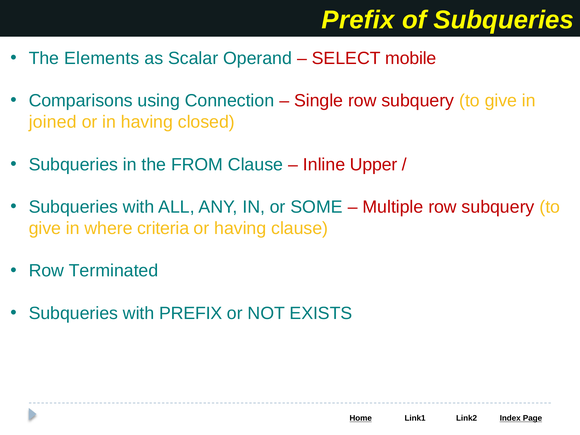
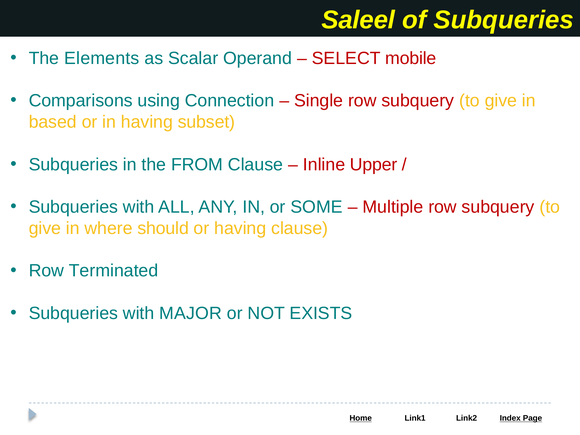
Prefix: Prefix -> Saleel (358, 20)
joined: joined -> based (53, 122)
closed: closed -> subset (206, 122)
criteria: criteria -> should (163, 228)
with PREFIX: PREFIX -> MAJOR (191, 313)
